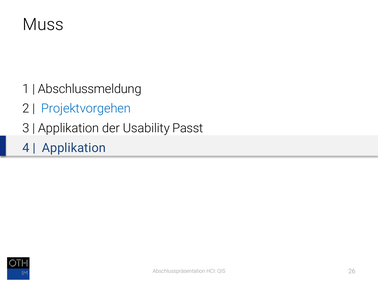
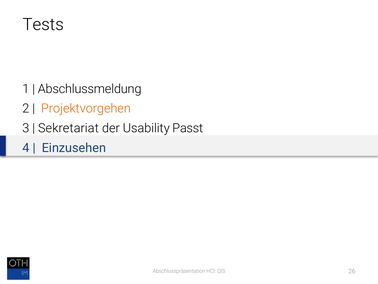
Muss: Muss -> Tests (43, 25)
Projektvorgehen colour: blue -> orange (86, 108)
Applikation: Applikation -> Sekretariat (69, 128)
Applikation: Applikation -> Einzusehen (74, 148)
